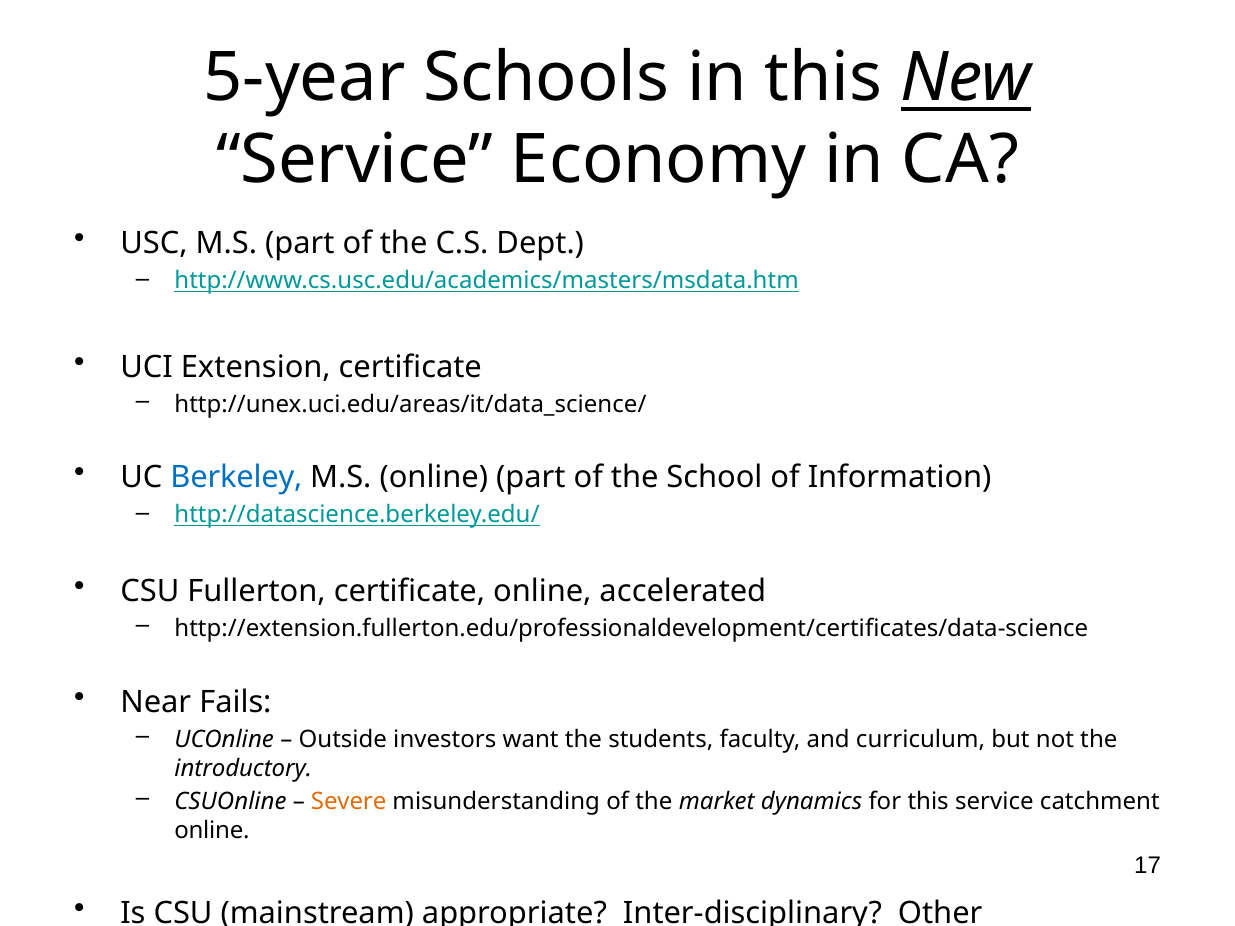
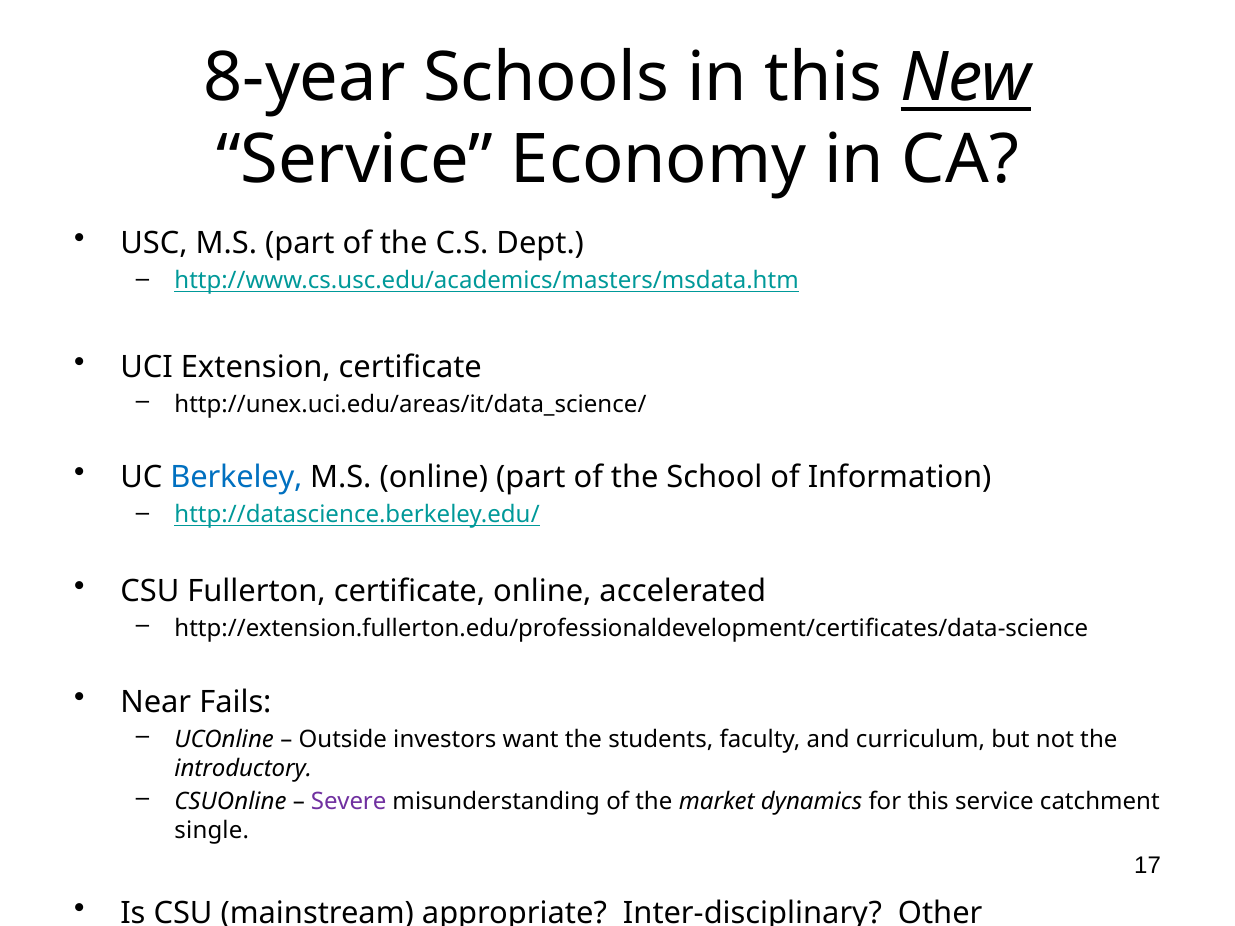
5-year: 5-year -> 8-year (305, 78)
Severe colour: orange -> purple (349, 802)
online: online -> single (212, 831)
